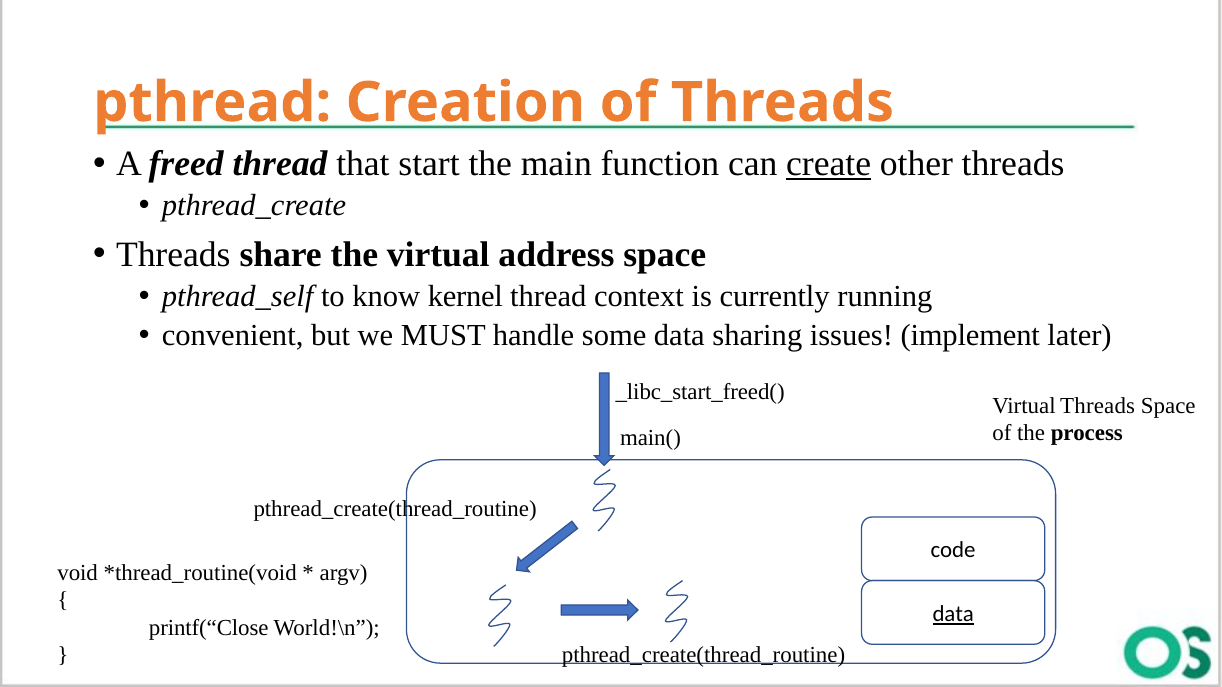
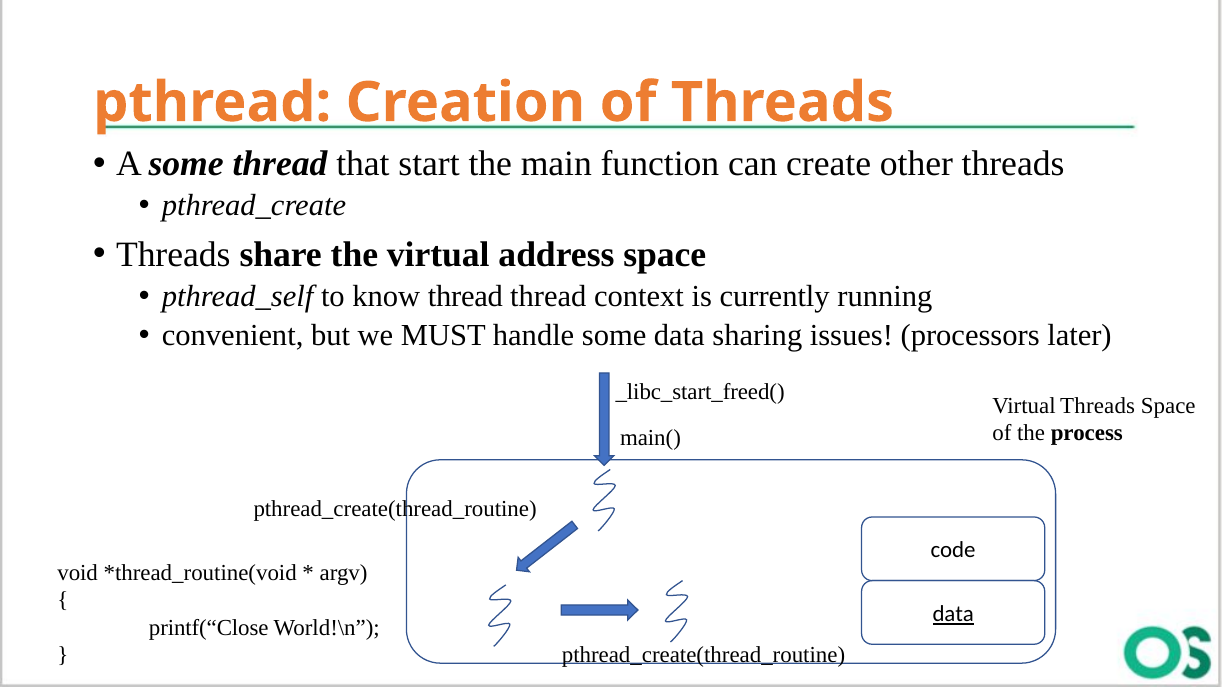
A freed: freed -> some (186, 164)
create underline: present -> none (829, 164)
know kernel: kernel -> thread (465, 297)
implement: implement -> processors (970, 336)
